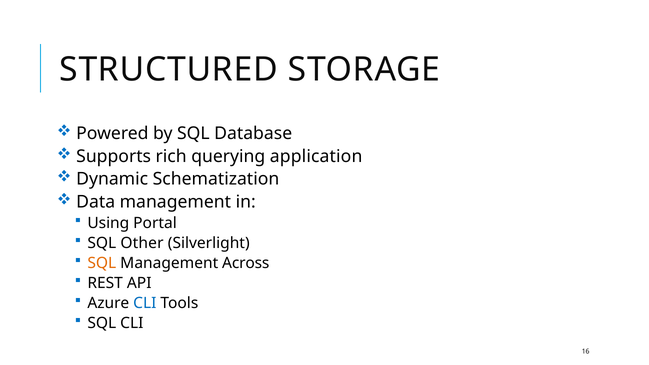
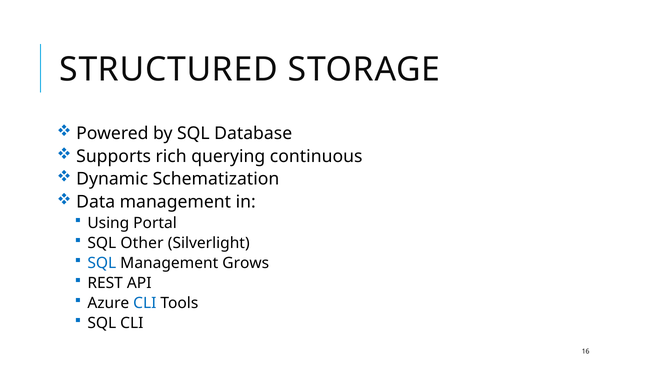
application: application -> continuous (316, 156)
SQL colour: orange -> blue (102, 263)
Across: Across -> Grows (246, 263)
